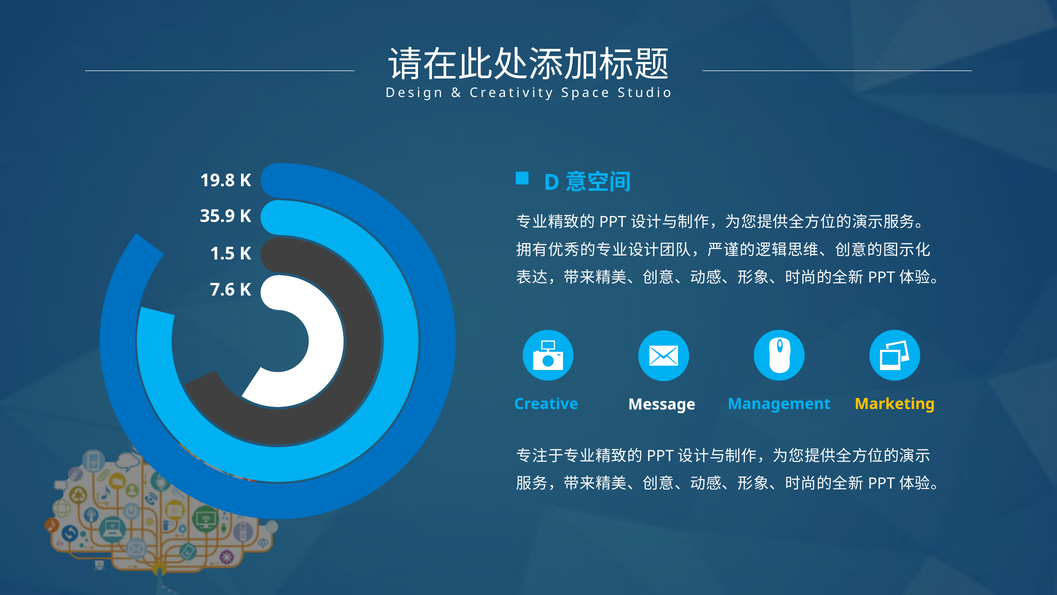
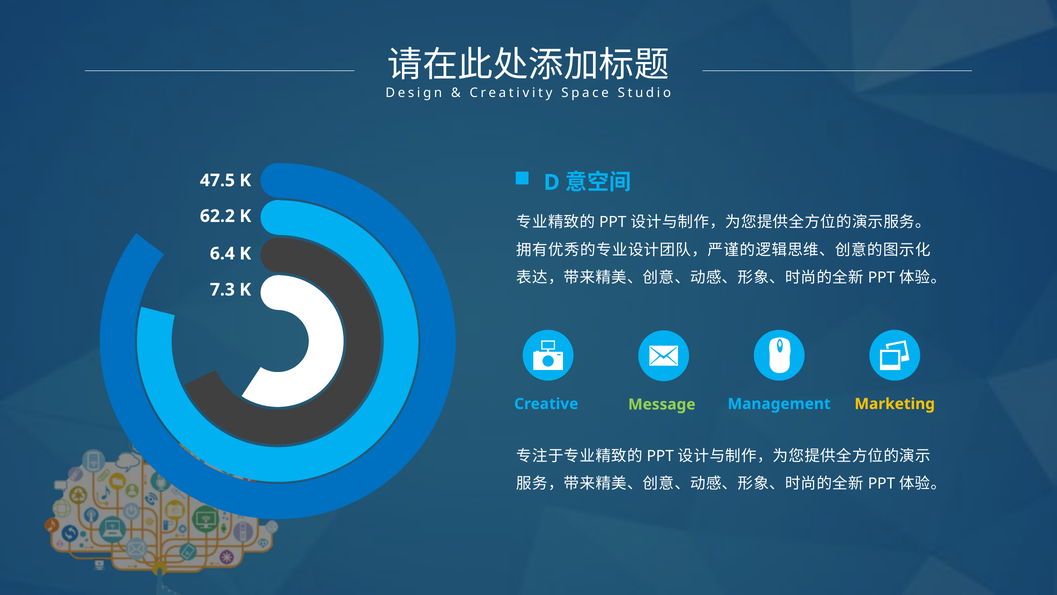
19.8: 19.8 -> 47.5 (217, 180)
35.9: 35.9 -> 62.2 (217, 216)
1.5: 1.5 -> 6.4 (222, 253)
7.6: 7.6 -> 7.3 (222, 290)
Message colour: white -> light green (662, 404)
